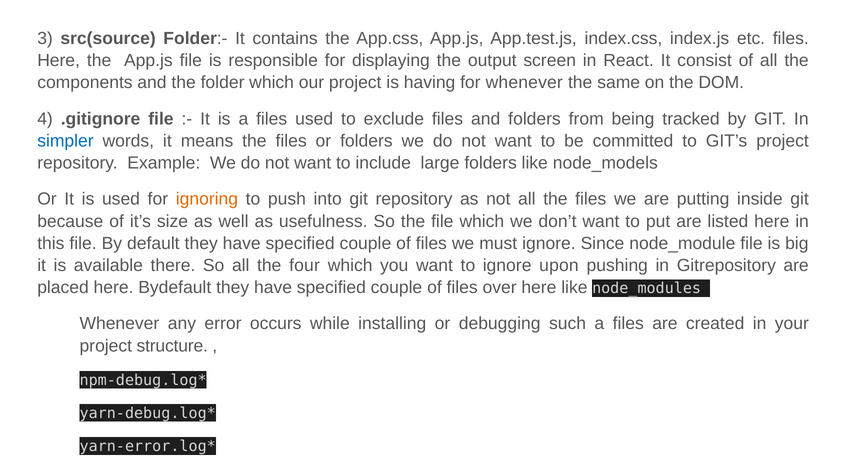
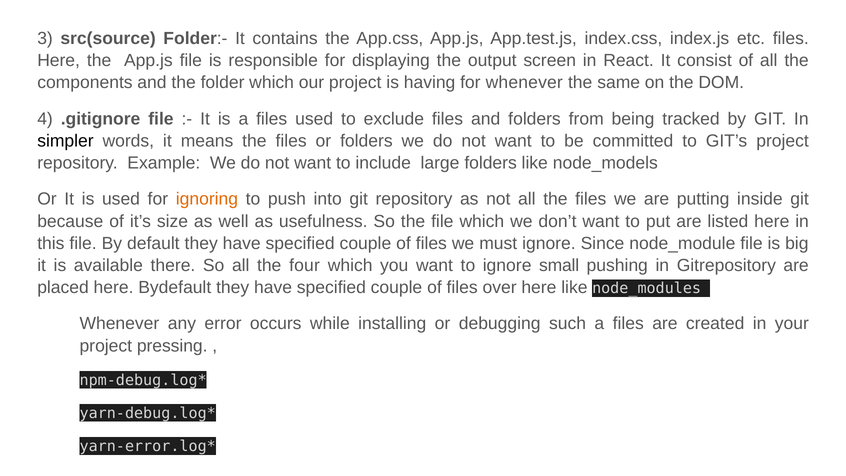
simpler colour: blue -> black (65, 141)
upon: upon -> small (559, 265)
structure: structure -> pressing (172, 346)
